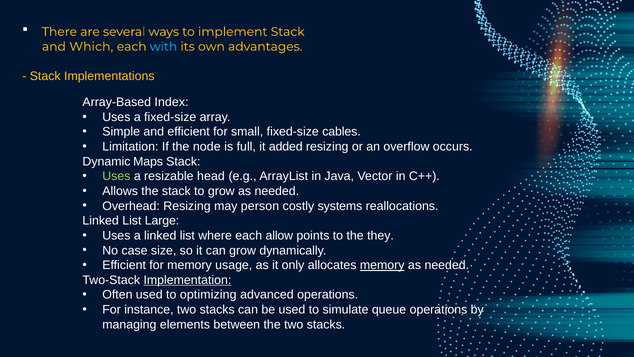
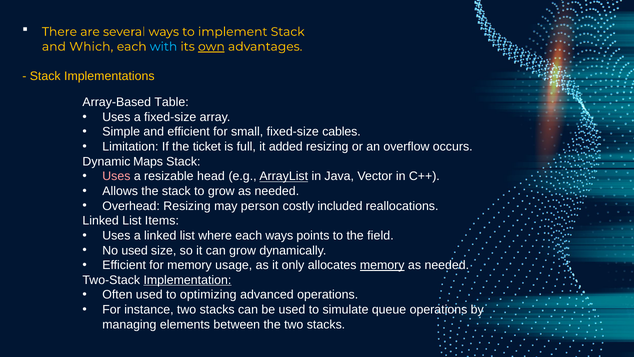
own underline: none -> present (211, 47)
Index: Index -> Table (172, 102)
node: node -> ticket (207, 147)
Uses colour: light green -> pink (116, 176)
ArrayList underline: none -> present (284, 176)
systems: systems -> included (340, 206)
Large: Large -> Items (162, 221)
each allow: allow -> ways (279, 235)
they: they -> field (380, 235)
No case: case -> used (135, 250)
